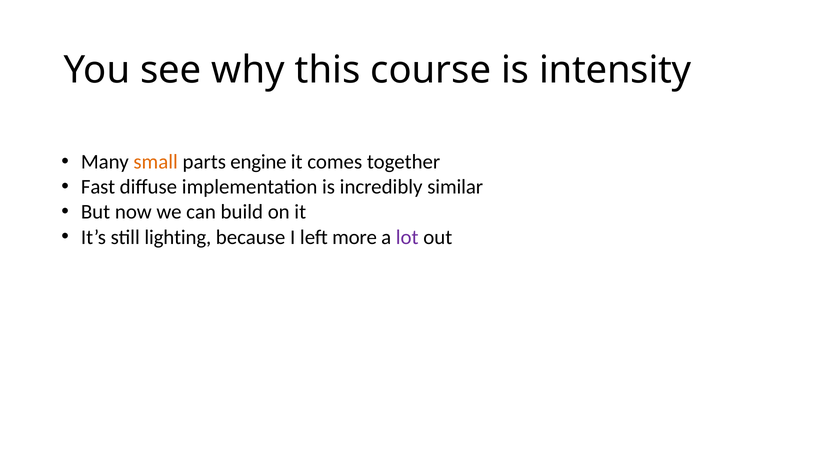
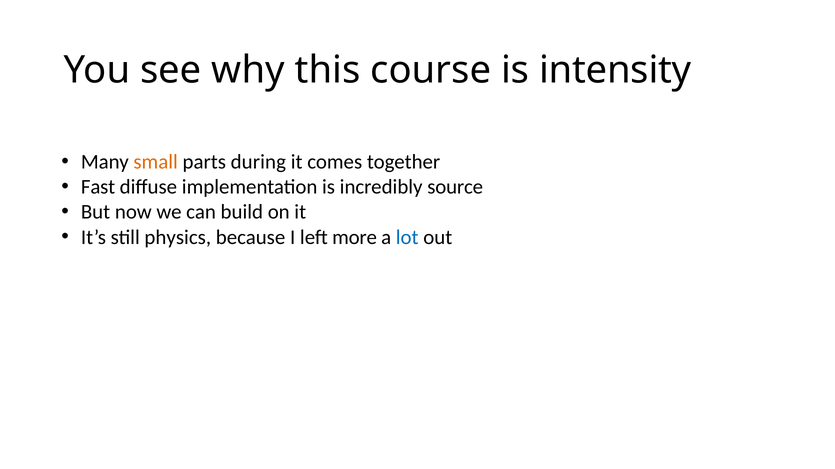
engine: engine -> during (258, 162)
similar: similar -> source (455, 187)
lighting: lighting -> physics (178, 237)
lot colour: purple -> blue (407, 237)
